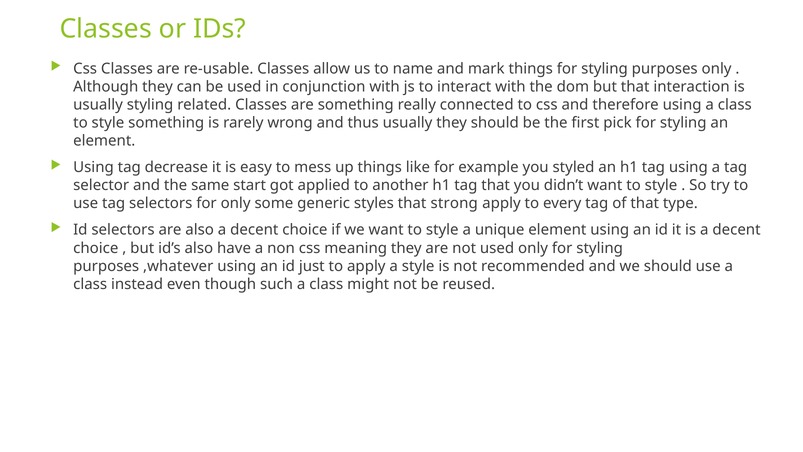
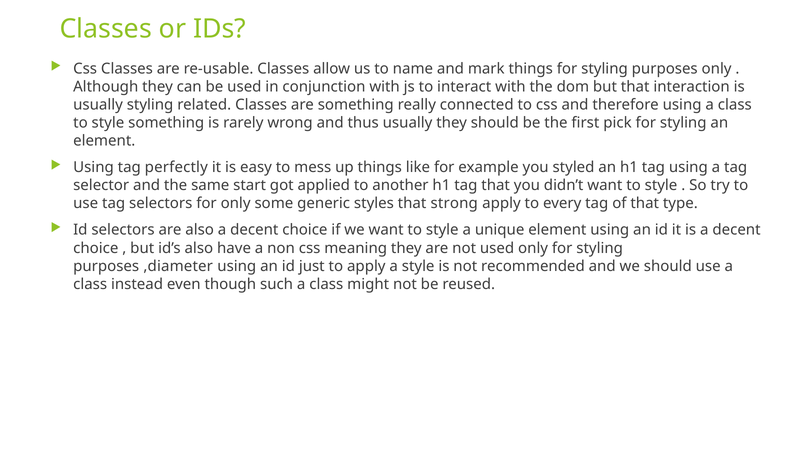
decrease: decrease -> perfectly (176, 167)
,whatever: ,whatever -> ,diameter (178, 266)
